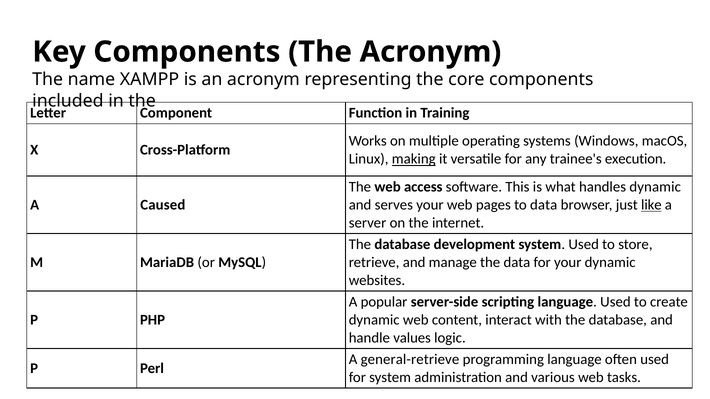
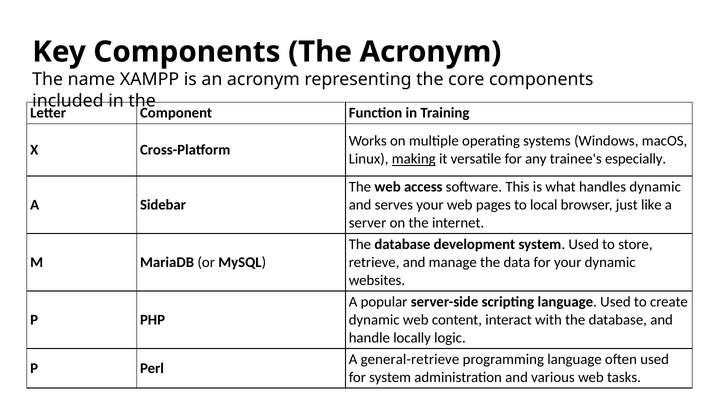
execution: execution -> especially (636, 159)
Caused: Caused -> Sidebar (163, 205)
to data: data -> local (544, 205)
like underline: present -> none (651, 205)
values: values -> locally (412, 338)
